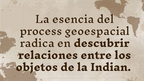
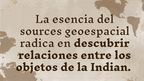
process: process -> sources (41, 32)
